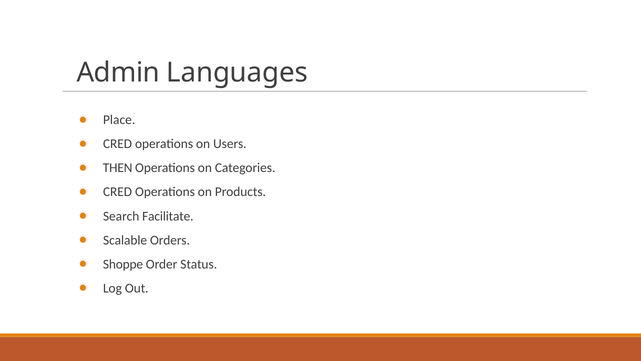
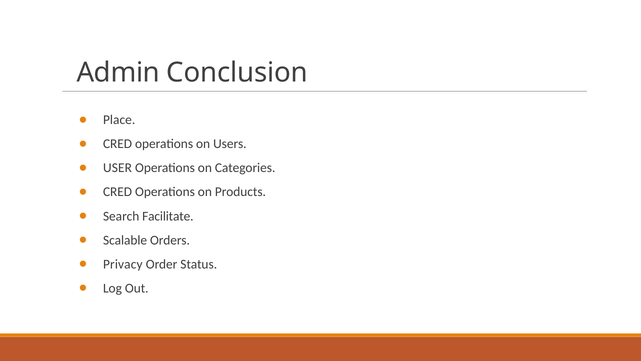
Languages: Languages -> Conclusion (237, 72)
THEN: THEN -> USER (117, 168)
Shoppe: Shoppe -> Privacy (123, 264)
